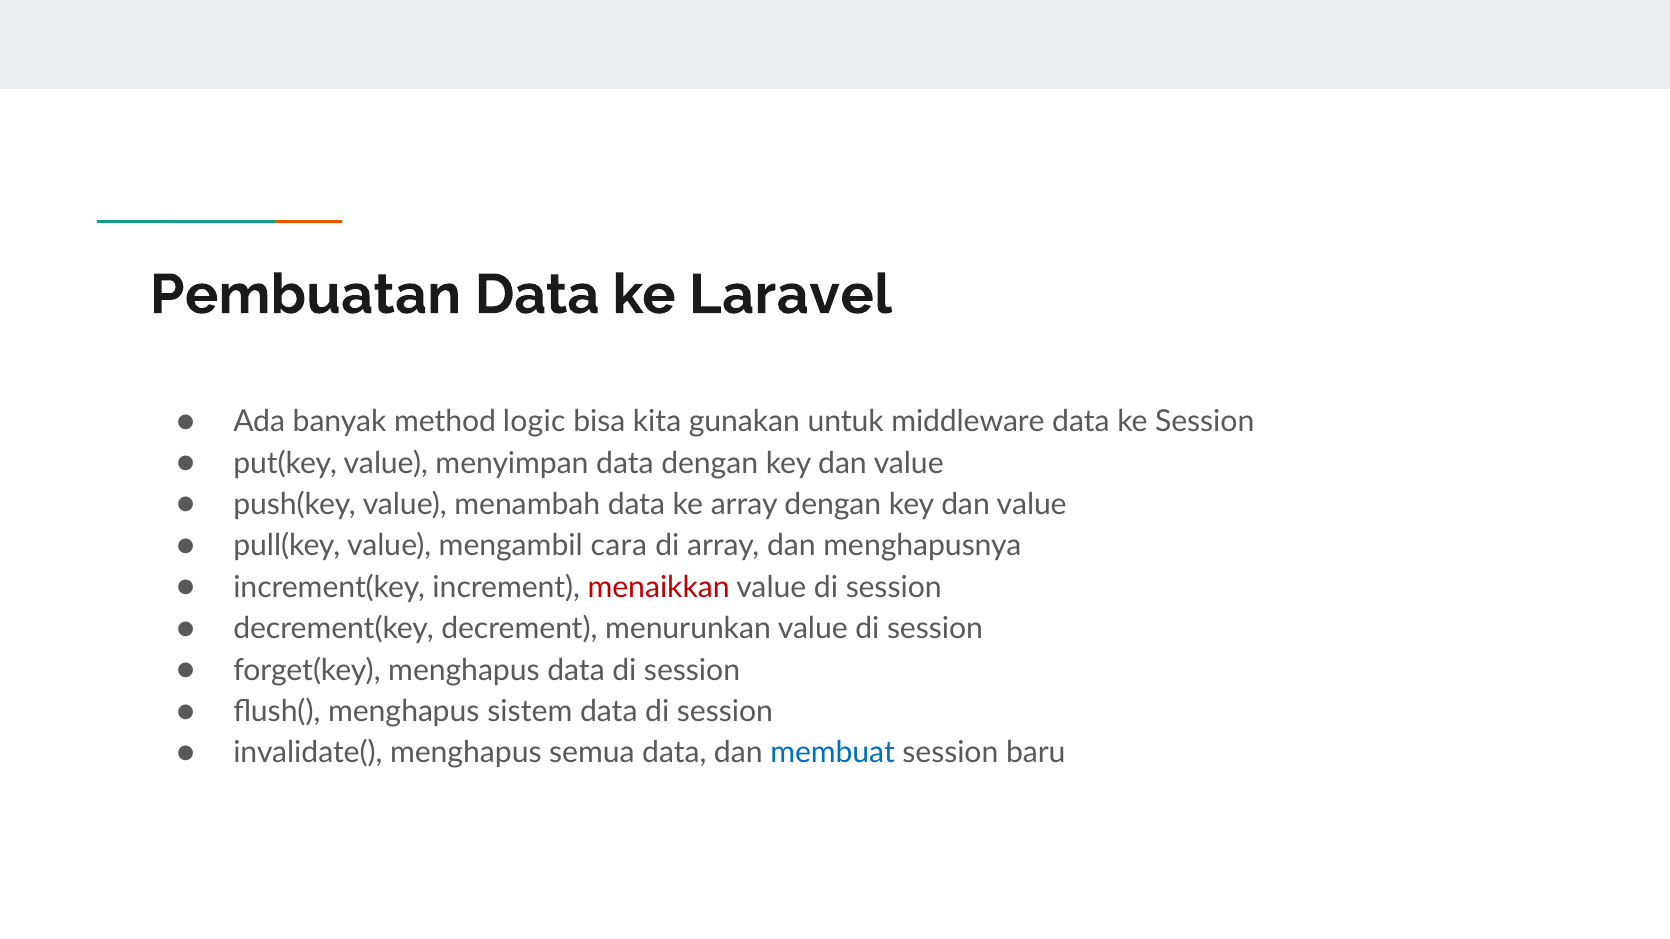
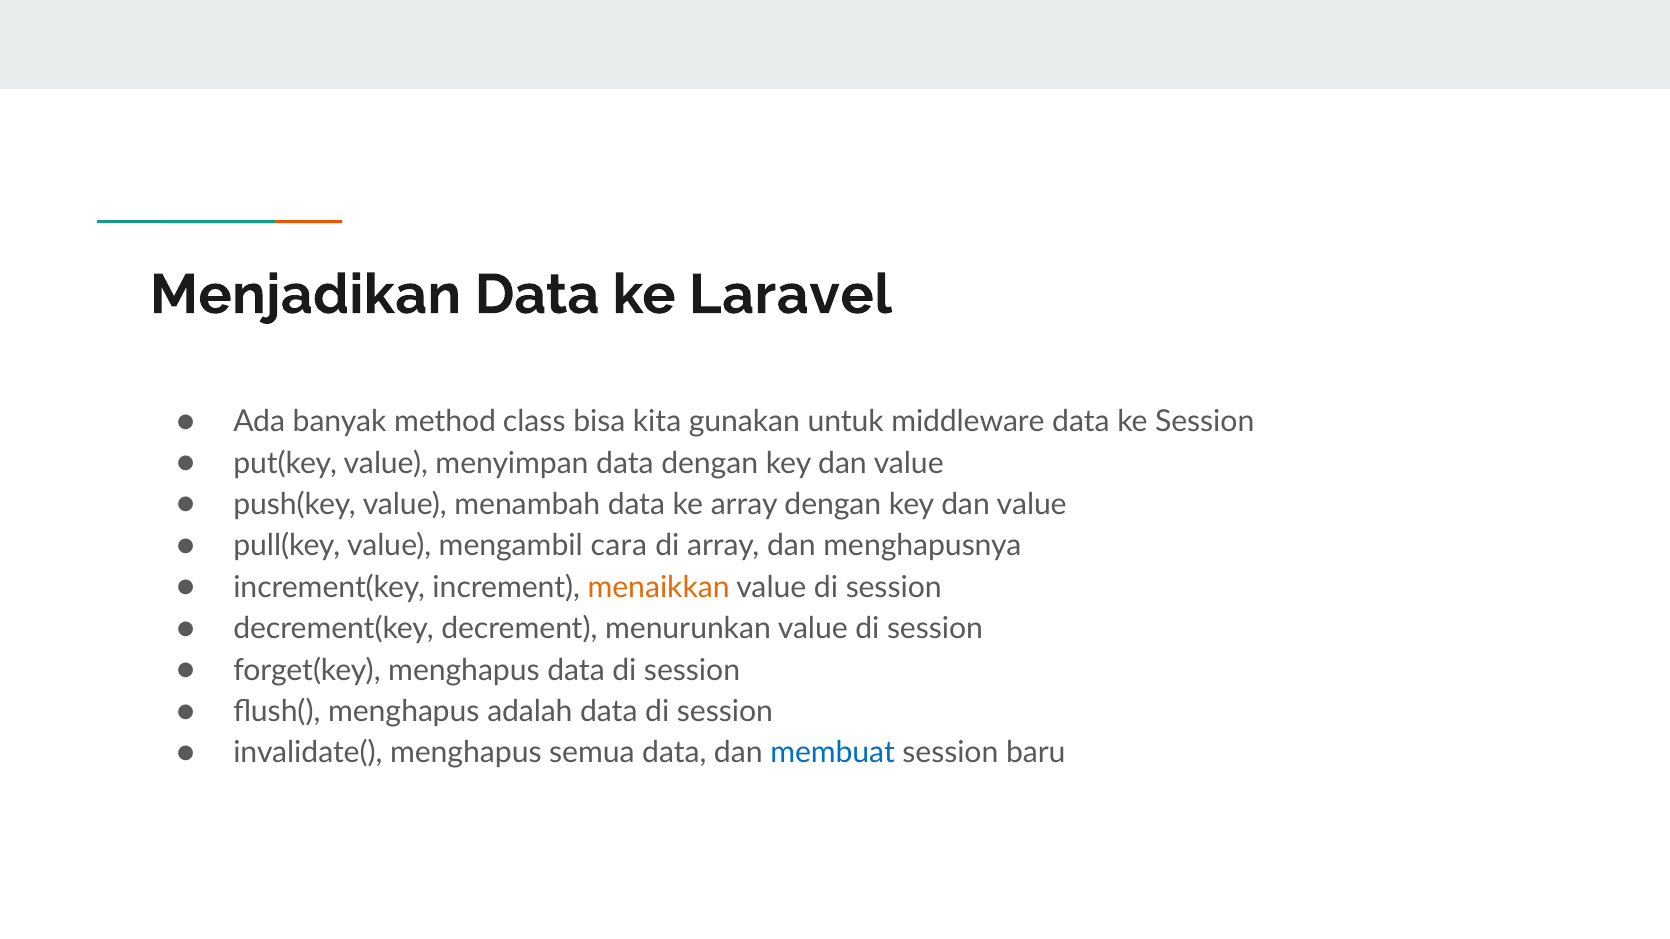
Pembuatan: Pembuatan -> Menjadikan (305, 295)
logic: logic -> class (534, 422)
menaikkan colour: red -> orange (659, 588)
sistem: sistem -> adalah (530, 712)
